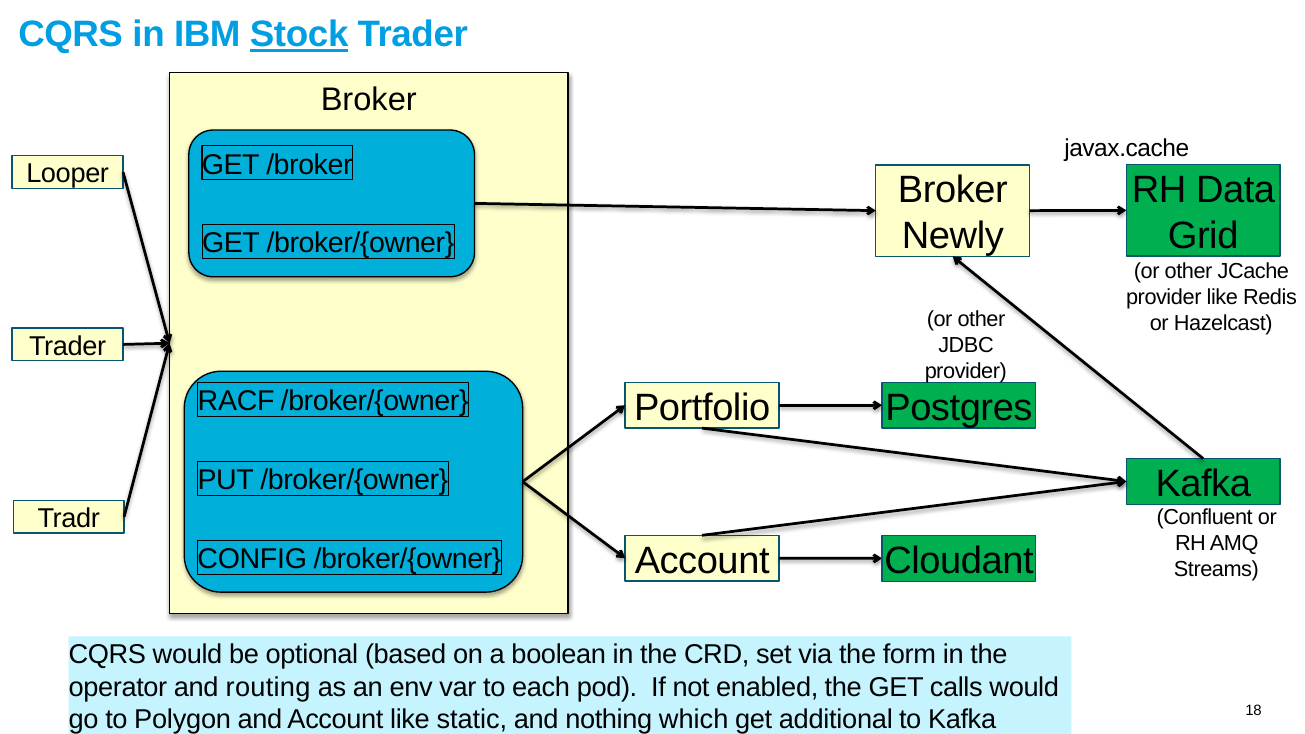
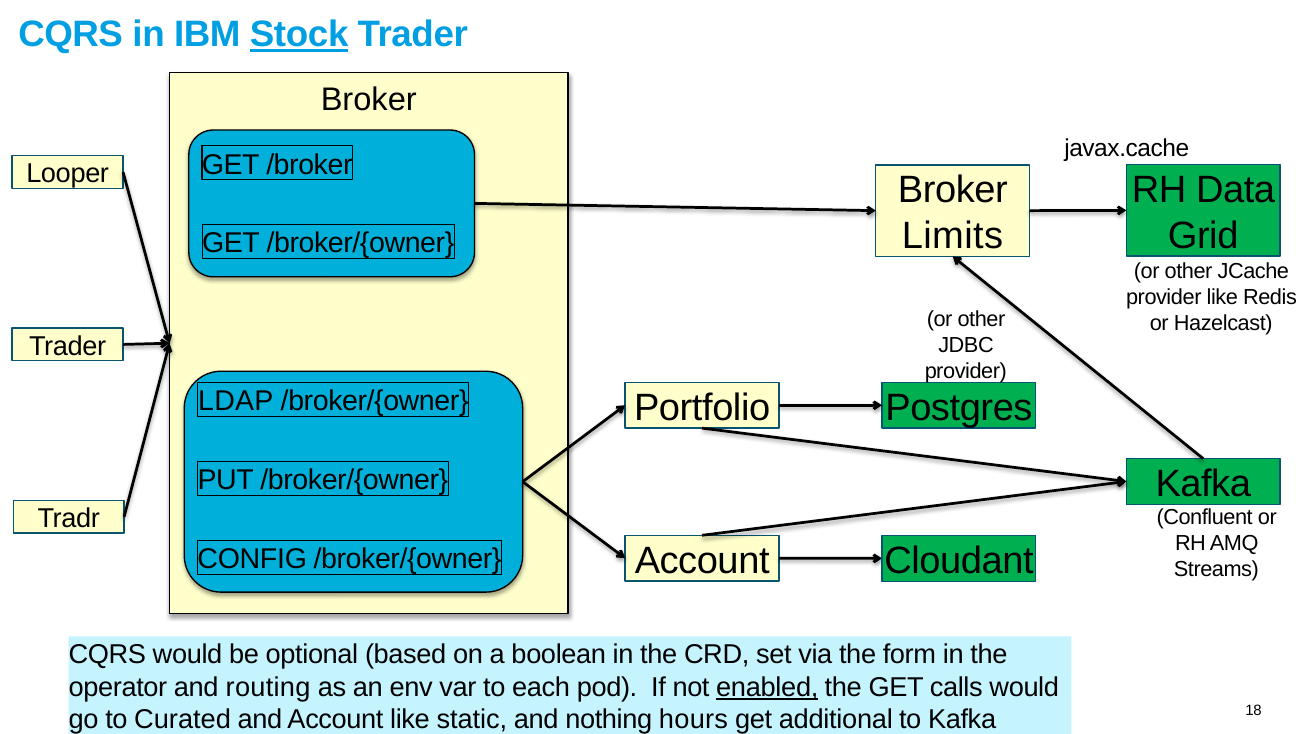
Newly: Newly -> Limits (952, 236)
RACF: RACF -> LDAP (236, 402)
enabled underline: none -> present (767, 687)
Polygon: Polygon -> Curated (183, 720)
which: which -> hours (694, 720)
